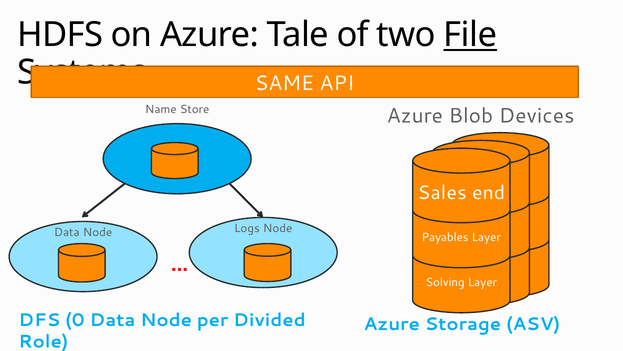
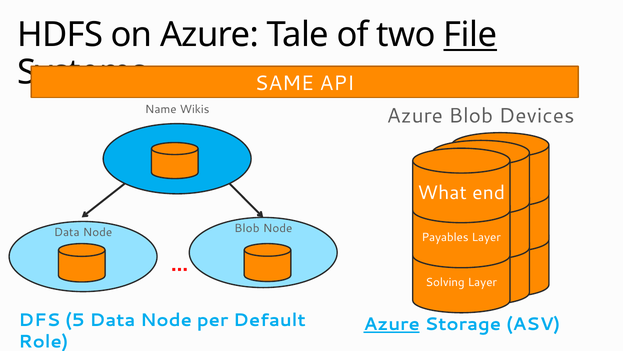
Store: Store -> Wikis (195, 109)
Sales: Sales -> What (442, 193)
Node Logs: Logs -> Blob (247, 228)
0: 0 -> 5 (75, 320)
Divided: Divided -> Default (270, 320)
Azure underline: none -> present (392, 324)
